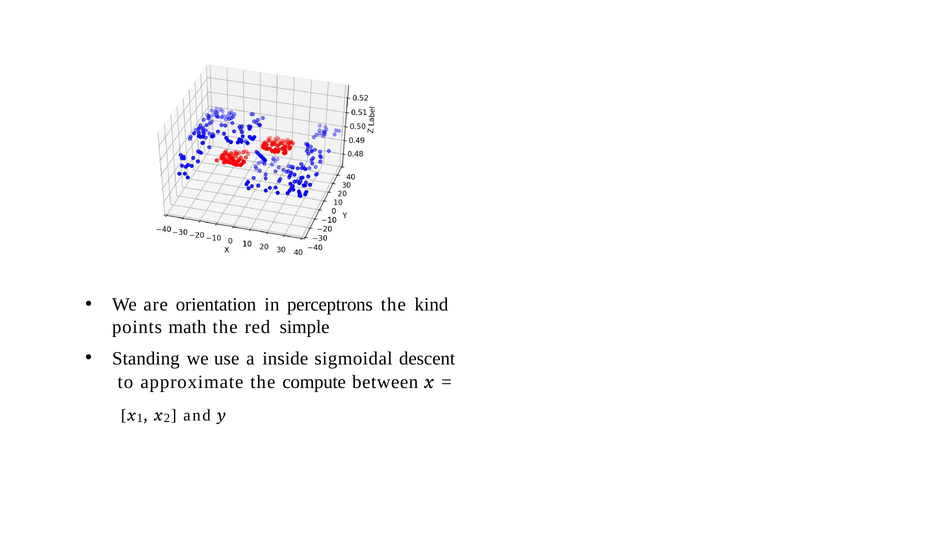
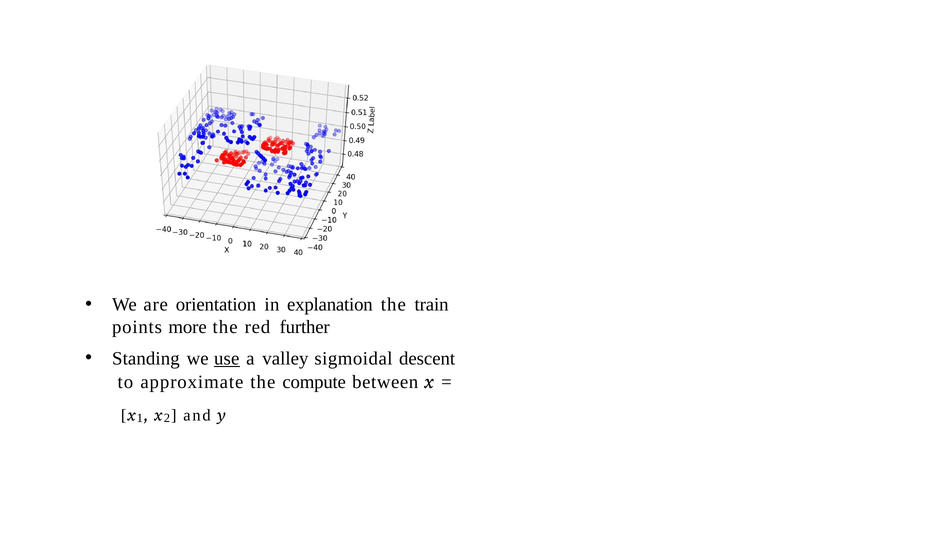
perceptrons: perceptrons -> explanation (330, 305)
kind: kind -> train (432, 305)
math: math -> more (188, 327)
simple: simple -> further (305, 327)
use underline: none -> present (227, 359)
inside: inside -> valley (285, 359)
